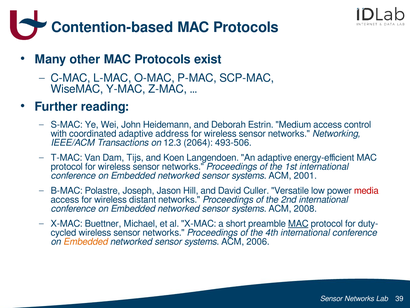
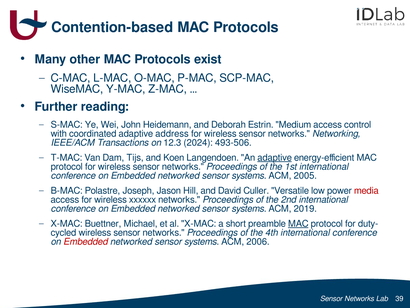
2064: 2064 -> 2024 (198, 142)
adaptive underline: none -> present (275, 157)
2001: 2001 -> 2005 (305, 175)
distant: distant -> xxxxxx (142, 199)
2008: 2008 -> 2019 (305, 208)
Embedded colour: orange -> red (85, 241)
